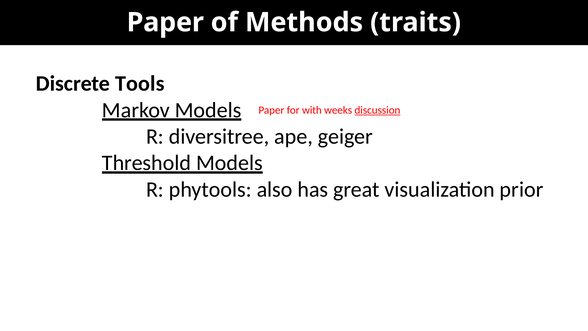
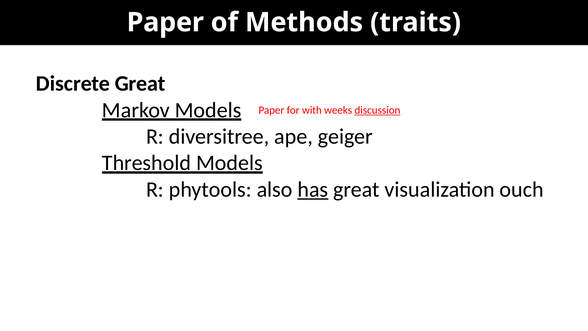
Discrete Tools: Tools -> Great (140, 84)
has underline: none -> present (313, 189)
prior: prior -> ouch (522, 189)
